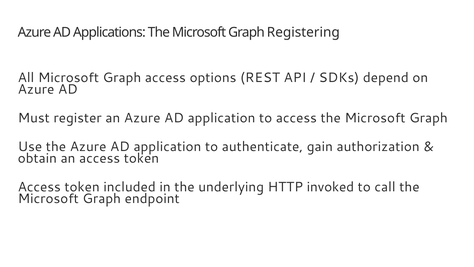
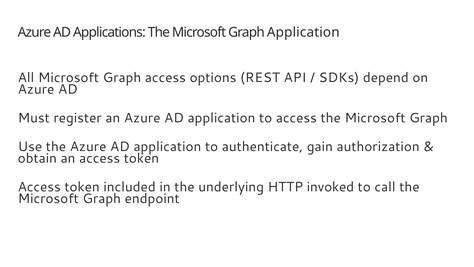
Graph Registering: Registering -> Application (303, 32)
